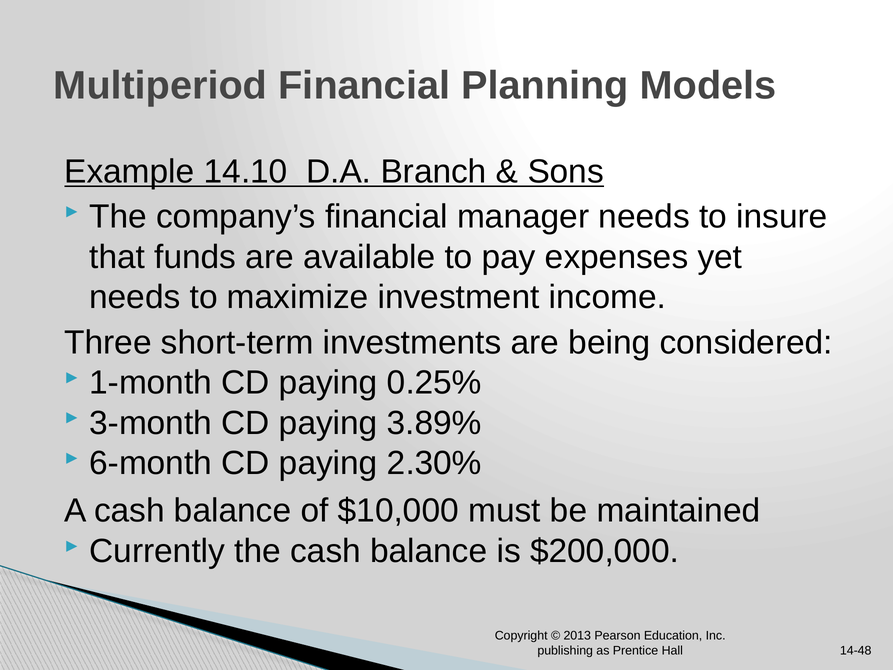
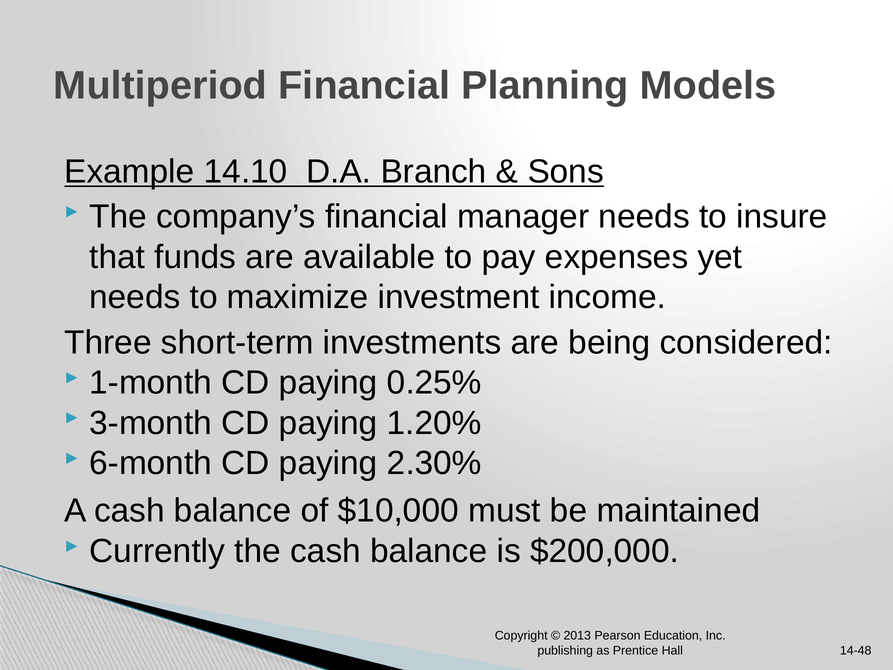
3.89%: 3.89% -> 1.20% (434, 423)
